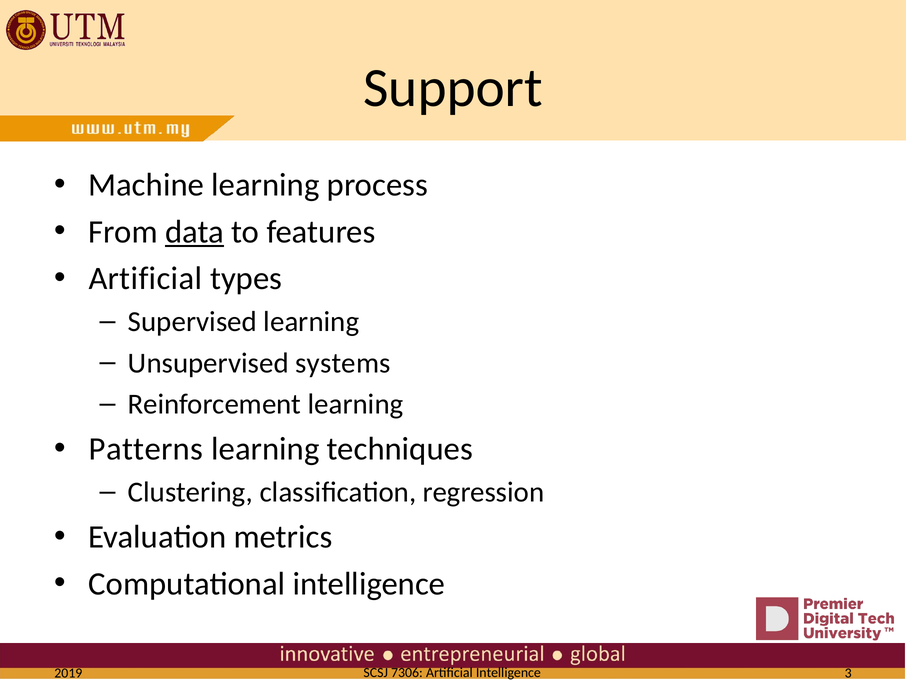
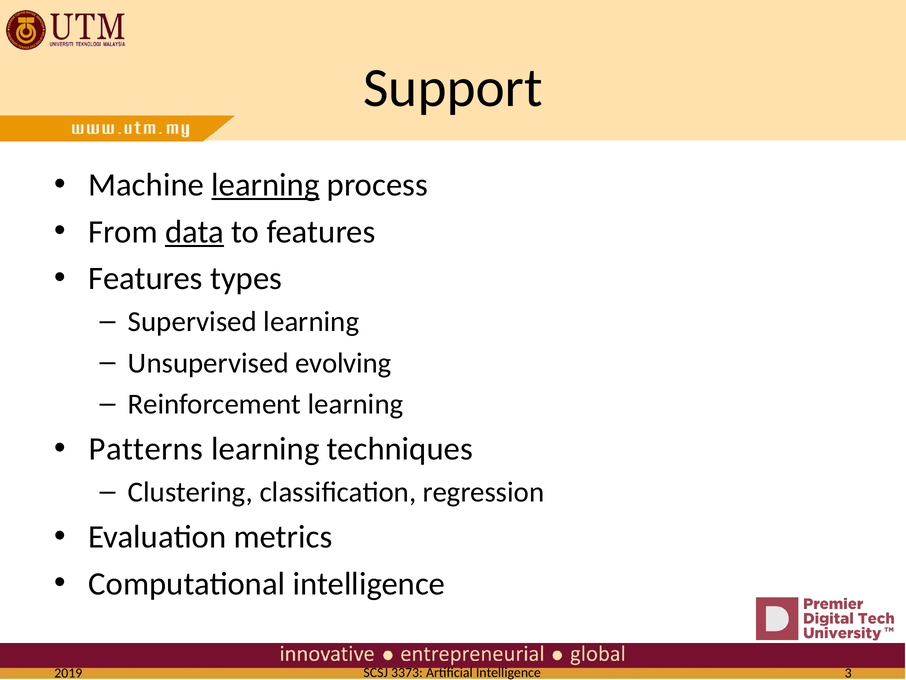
learning underline: none -> present (265, 185)
Artificial: Artificial -> Features (146, 278)
systems: systems -> evolving (343, 363)
7306: 7306 -> 3373 (407, 672)
